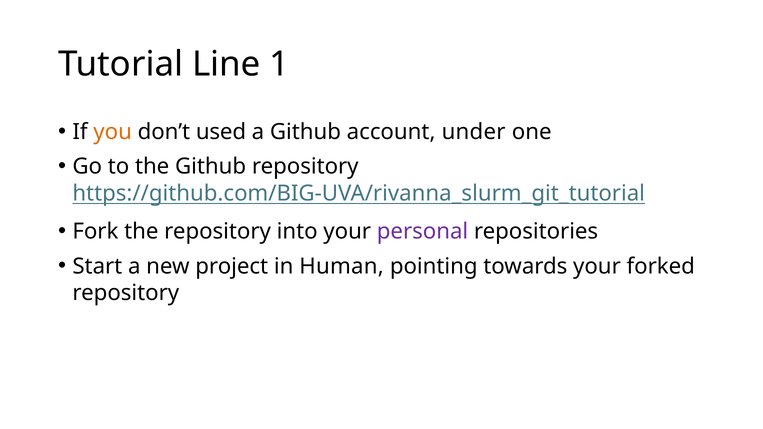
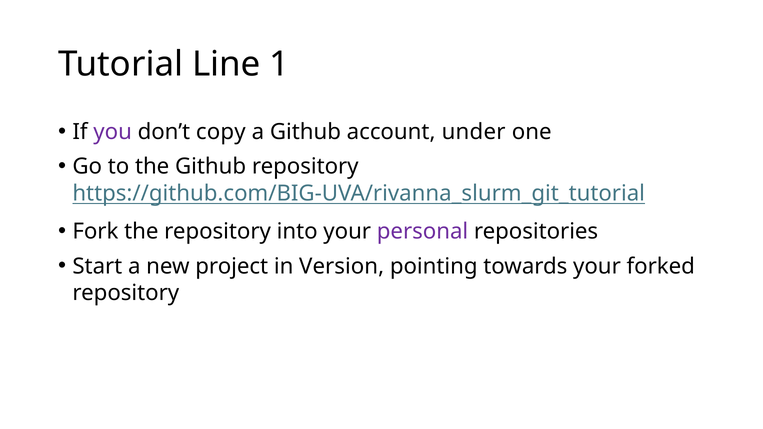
you colour: orange -> purple (113, 132)
used: used -> copy (221, 132)
Human: Human -> Version (342, 266)
